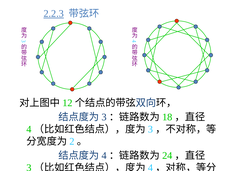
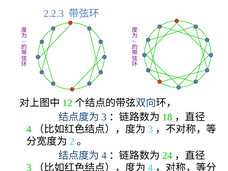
2.2.3 underline: present -> none (54, 14)
